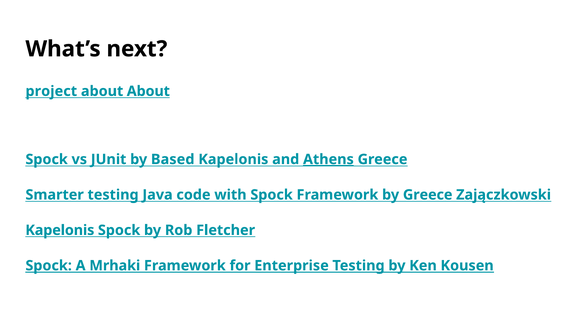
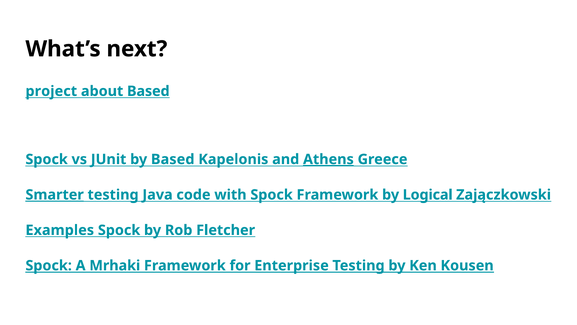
about About: About -> Based (148, 91)
Smarter underline: none -> present (55, 195)
by Greece: Greece -> Logical (428, 195)
Kapelonis: Kapelonis -> Examples (60, 230)
